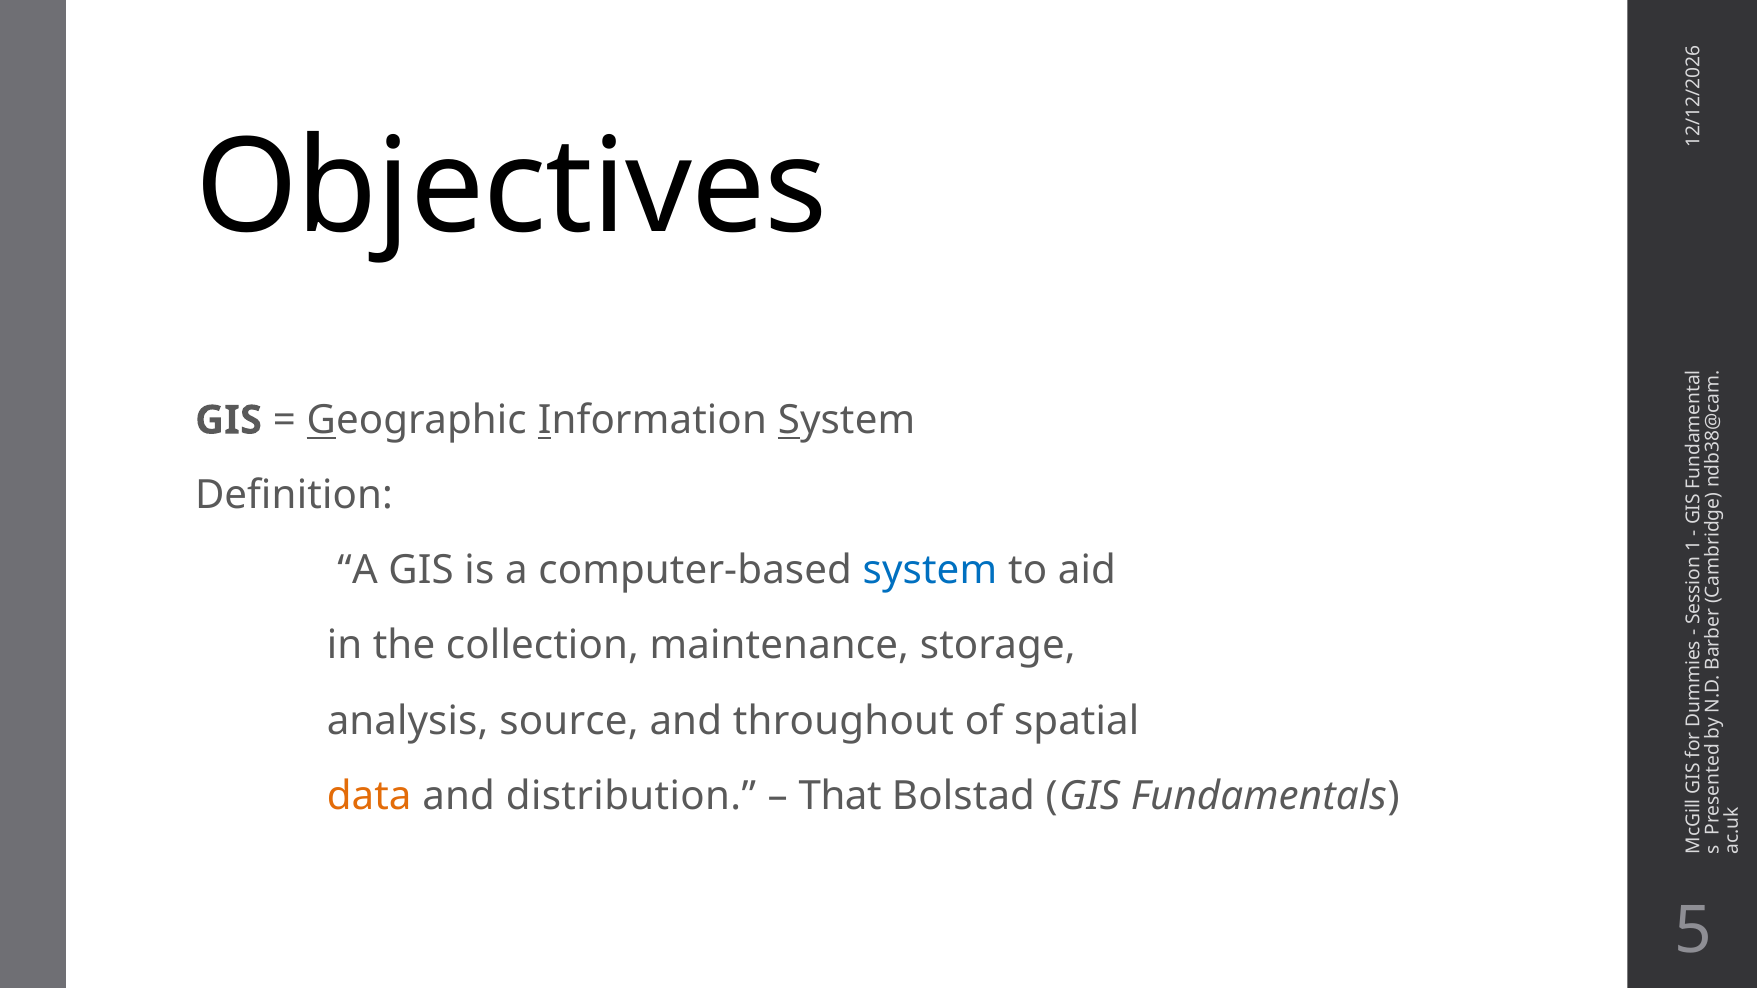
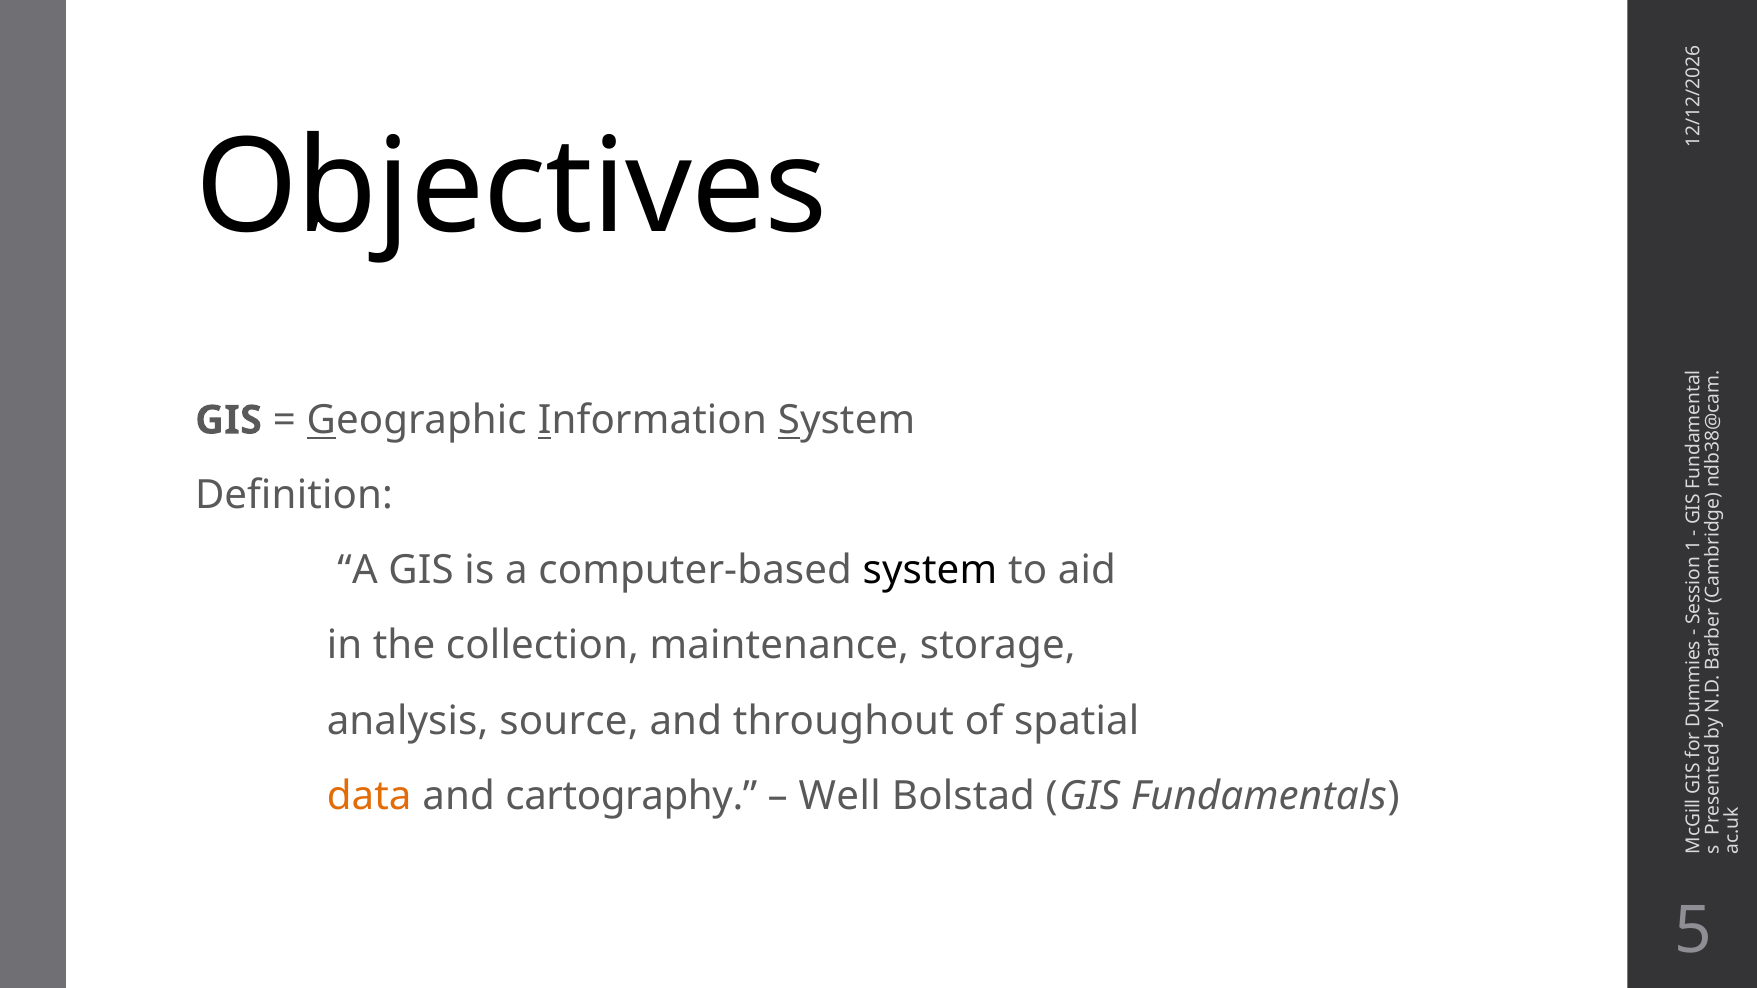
system colour: blue -> black (930, 571)
distribution: distribution -> cartography (631, 796)
That: That -> Well (840, 796)
